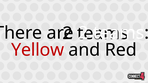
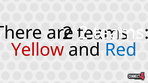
Red colour: black -> blue (121, 50)
